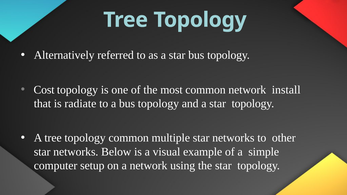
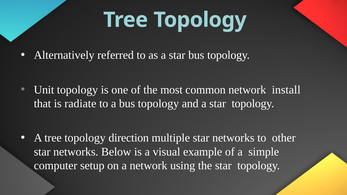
Cost: Cost -> Unit (44, 90)
topology common: common -> direction (129, 138)
